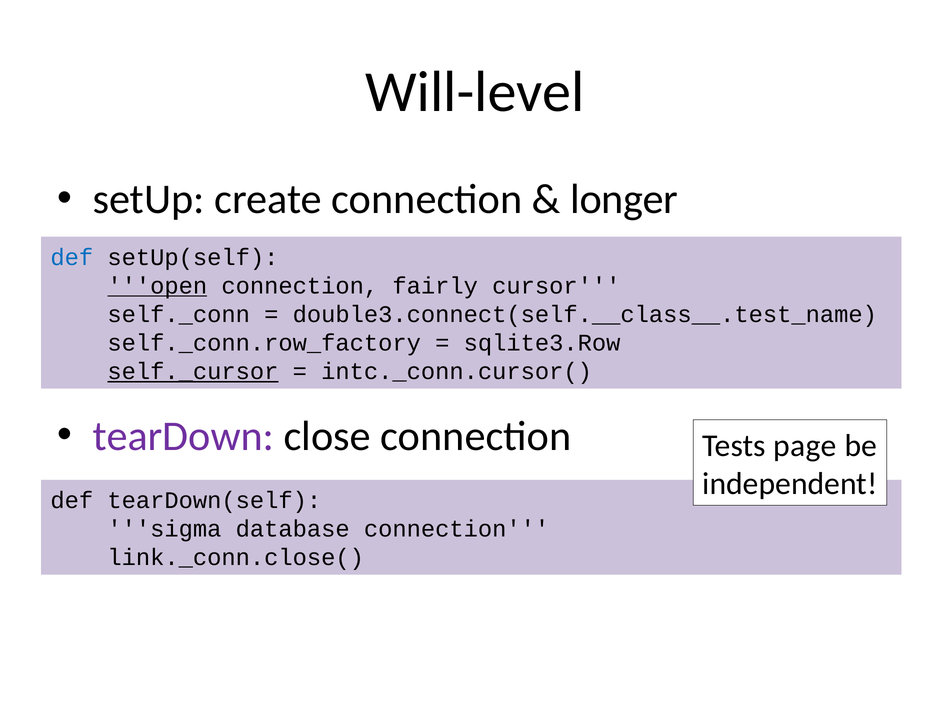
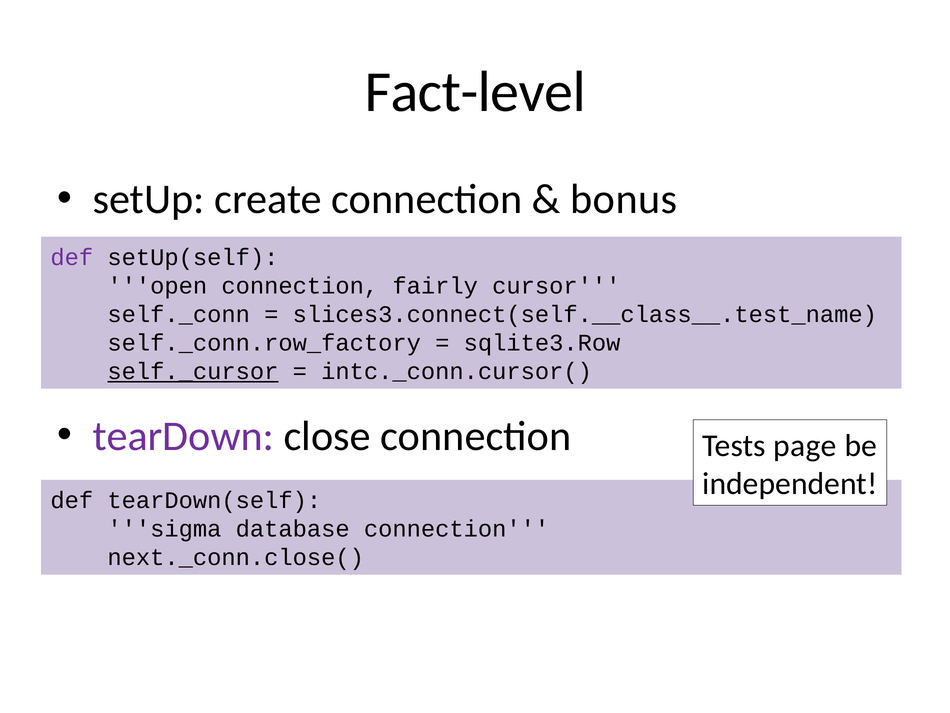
Will-level: Will-level -> Fact-level (475, 92)
longer: longer -> bonus (624, 199)
def colour: blue -> purple (72, 257)
open underline: present -> none (157, 286)
double3.connect(self.__class__.test_name: double3.connect(self.__class__.test_name -> slices3.connect(self.__class__.test_name (585, 314)
link._conn.close(: link._conn.close( -> next._conn.close( (236, 557)
